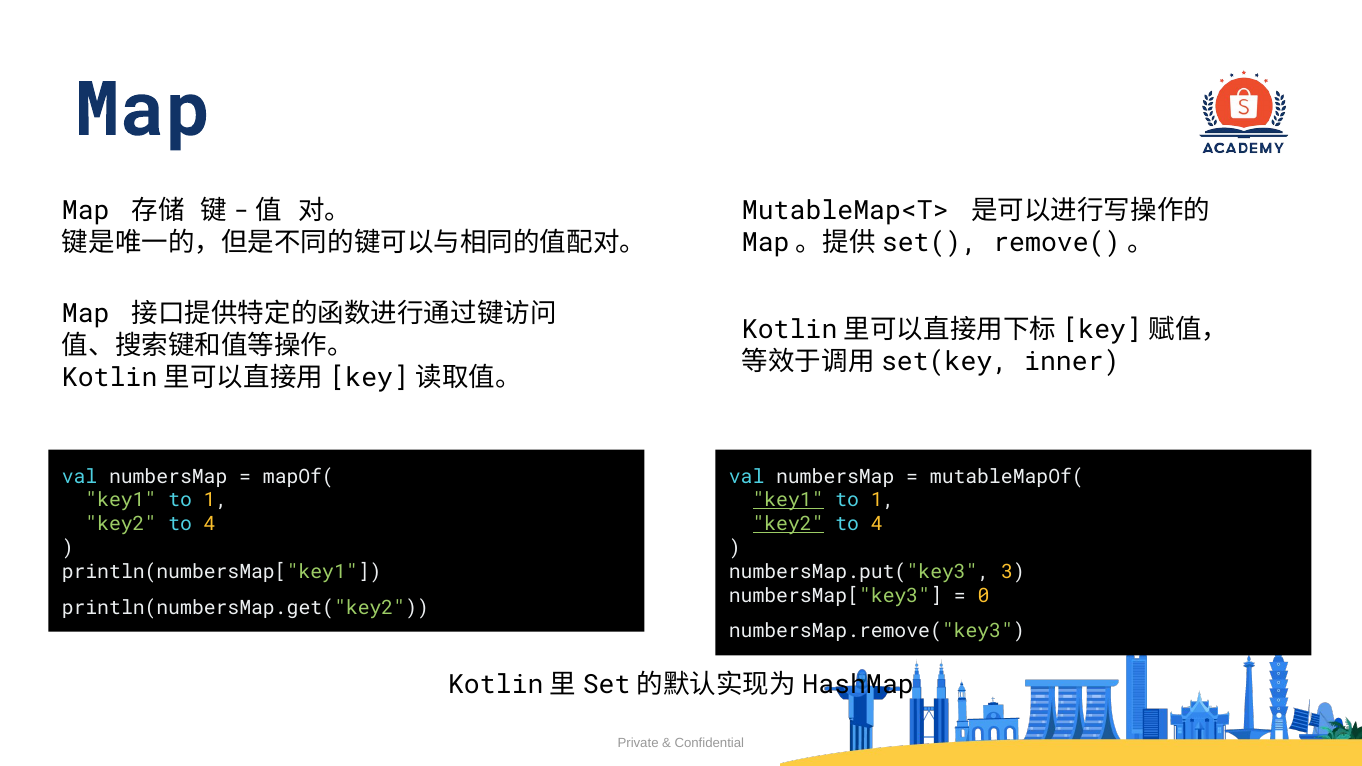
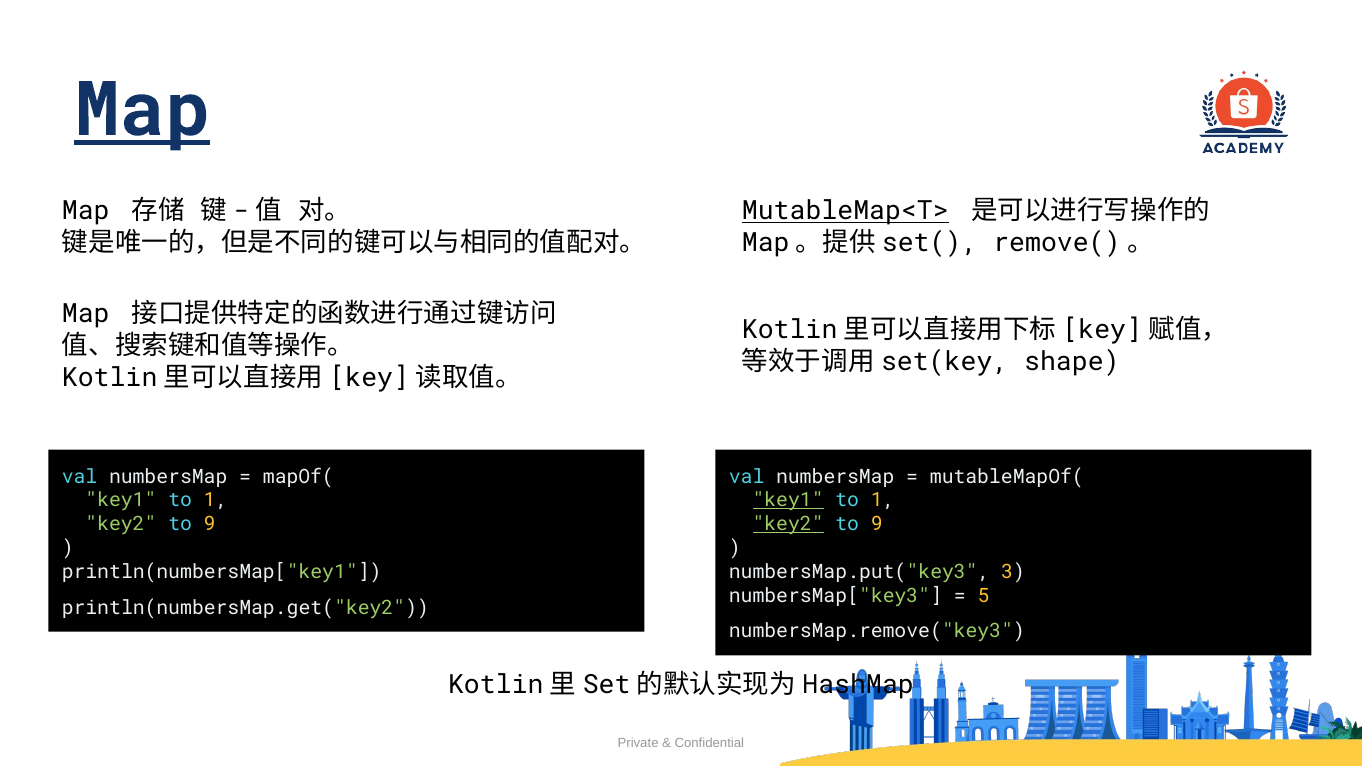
Map underline: none -> present (142, 110)
MutableMap<T> underline: none -> present (845, 211)
inner: inner -> shape (1072, 362)
4: 4 -> 9 (210, 524)
4: 4 -> 9 (877, 524)
0: 0 -> 5 (983, 596)
